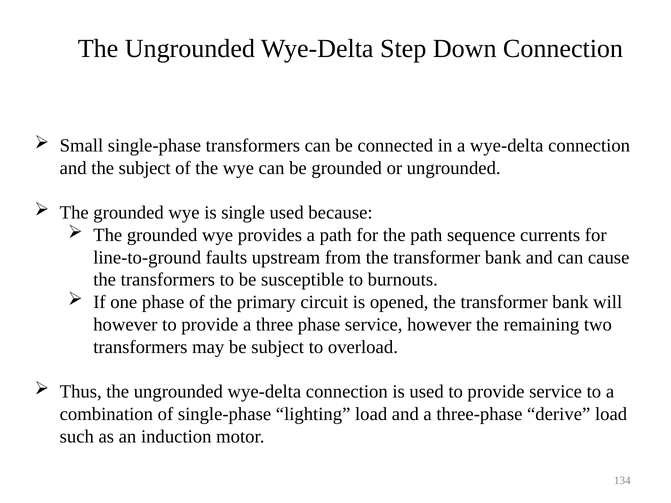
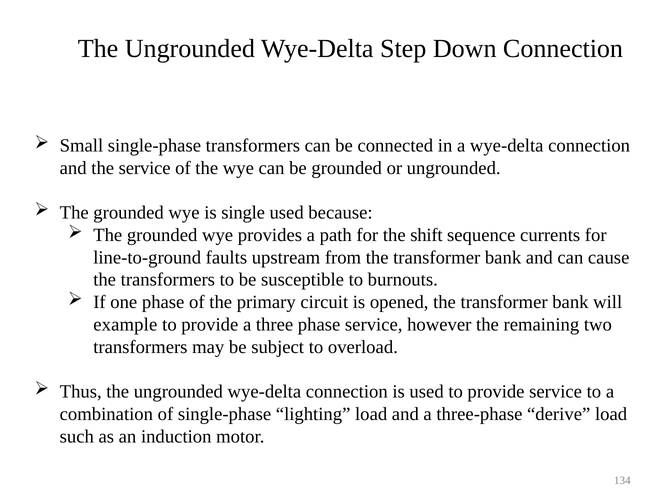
the subject: subject -> service (145, 168)
the path: path -> shift (426, 235)
however: however -> example (125, 325)
